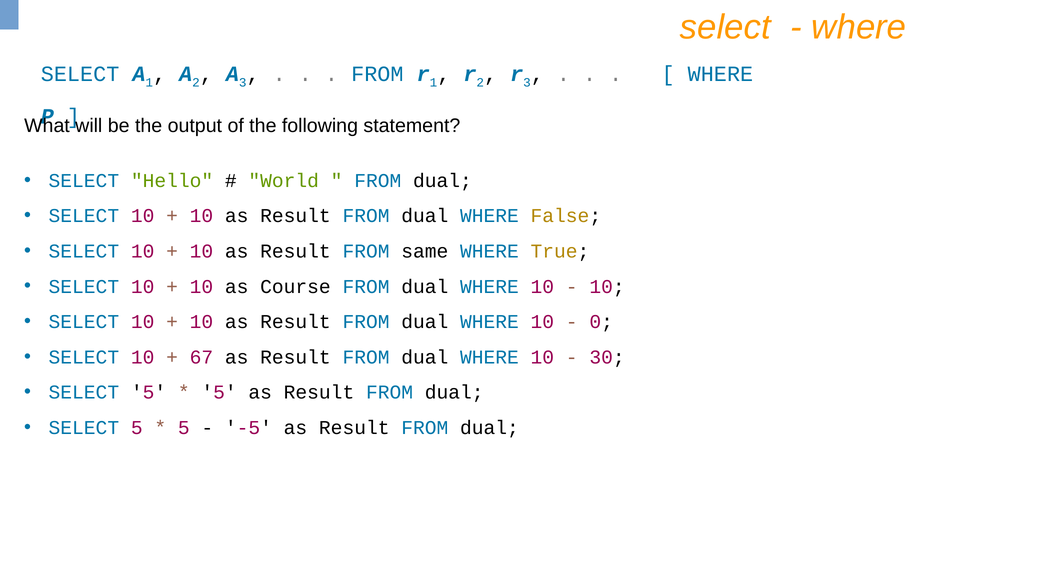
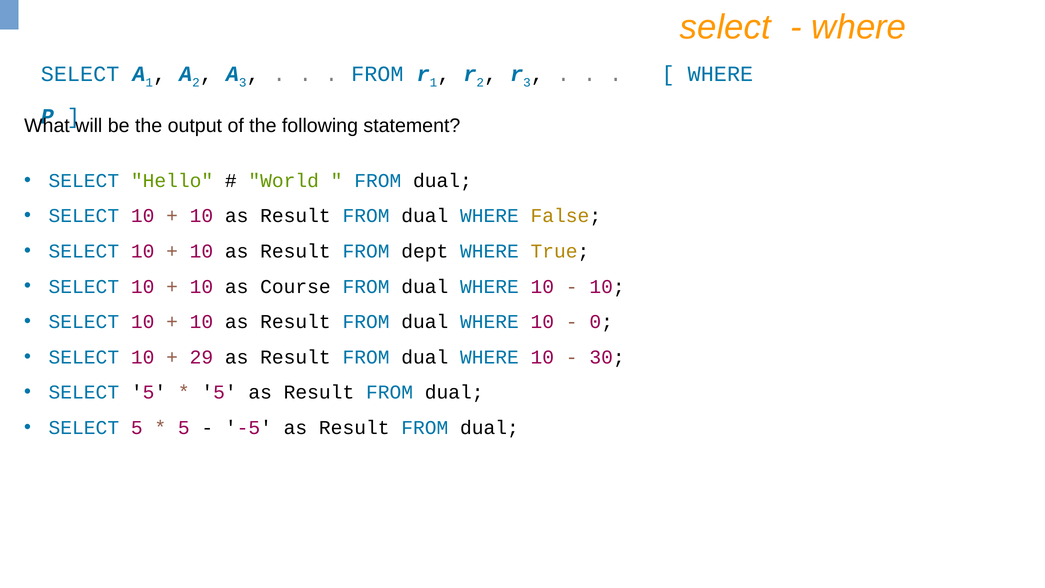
same: same -> dept (425, 251)
67: 67 -> 29 (201, 357)
